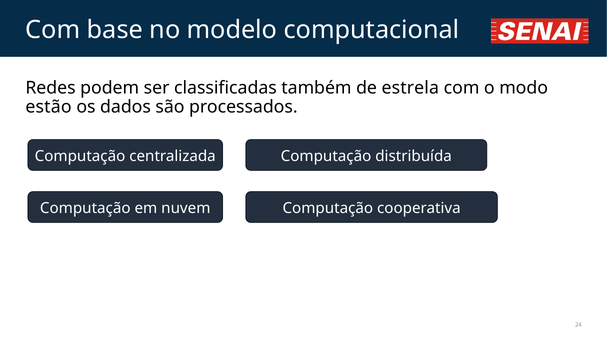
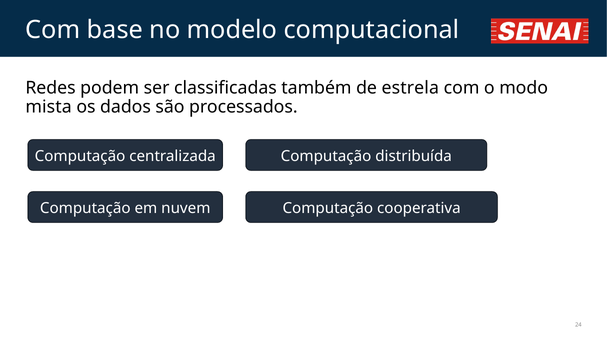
estão: estão -> mista (49, 107)
